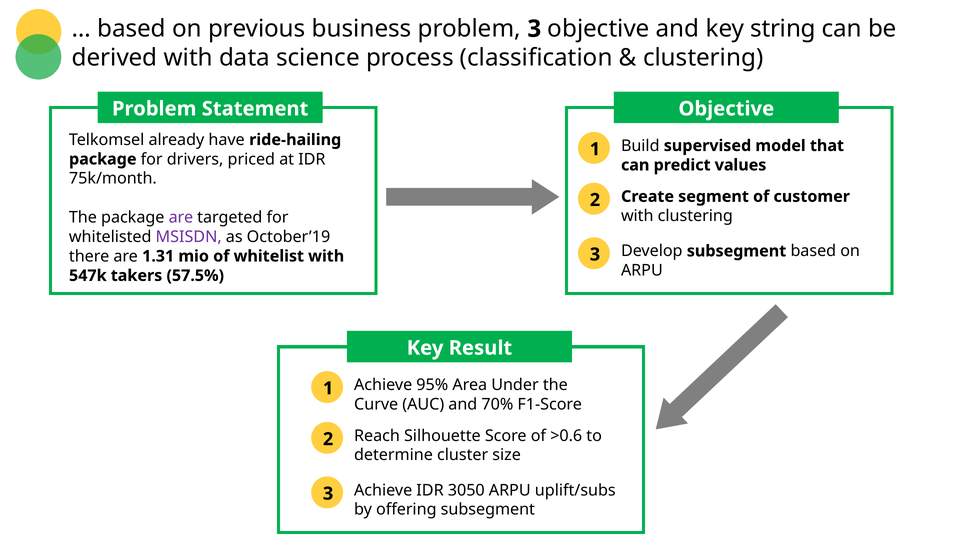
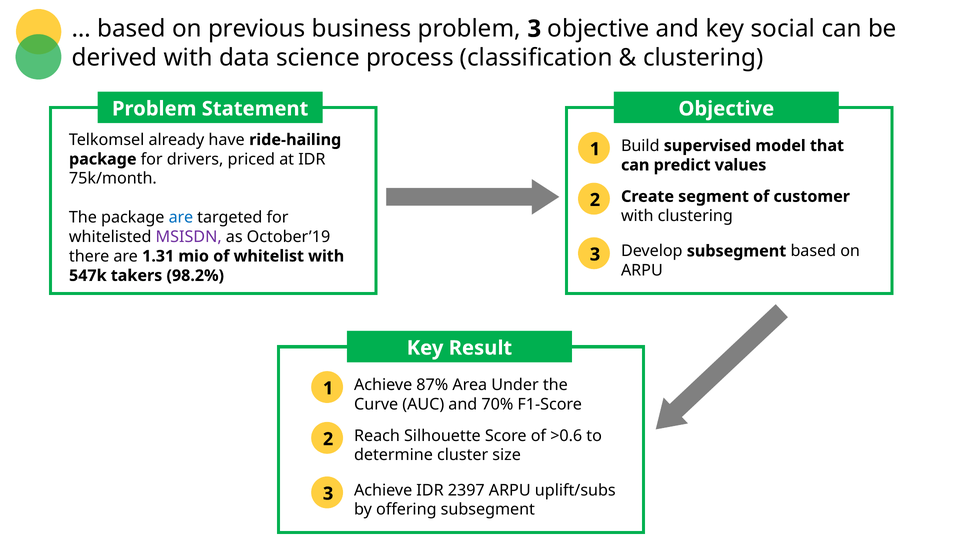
string: string -> social (783, 29)
are colour: purple -> blue (181, 217)
57.5%: 57.5% -> 98.2% (195, 275)
95%: 95% -> 87% (432, 385)
3050: 3050 -> 2397 (466, 490)
